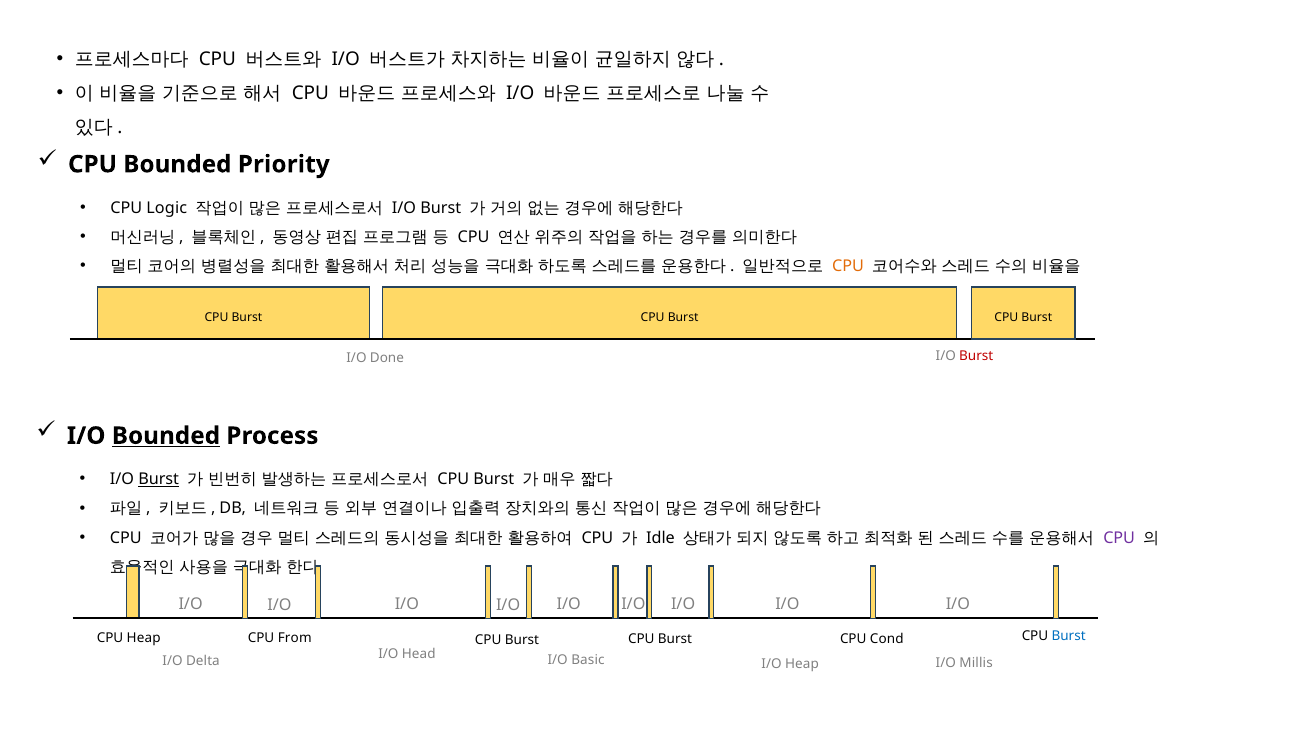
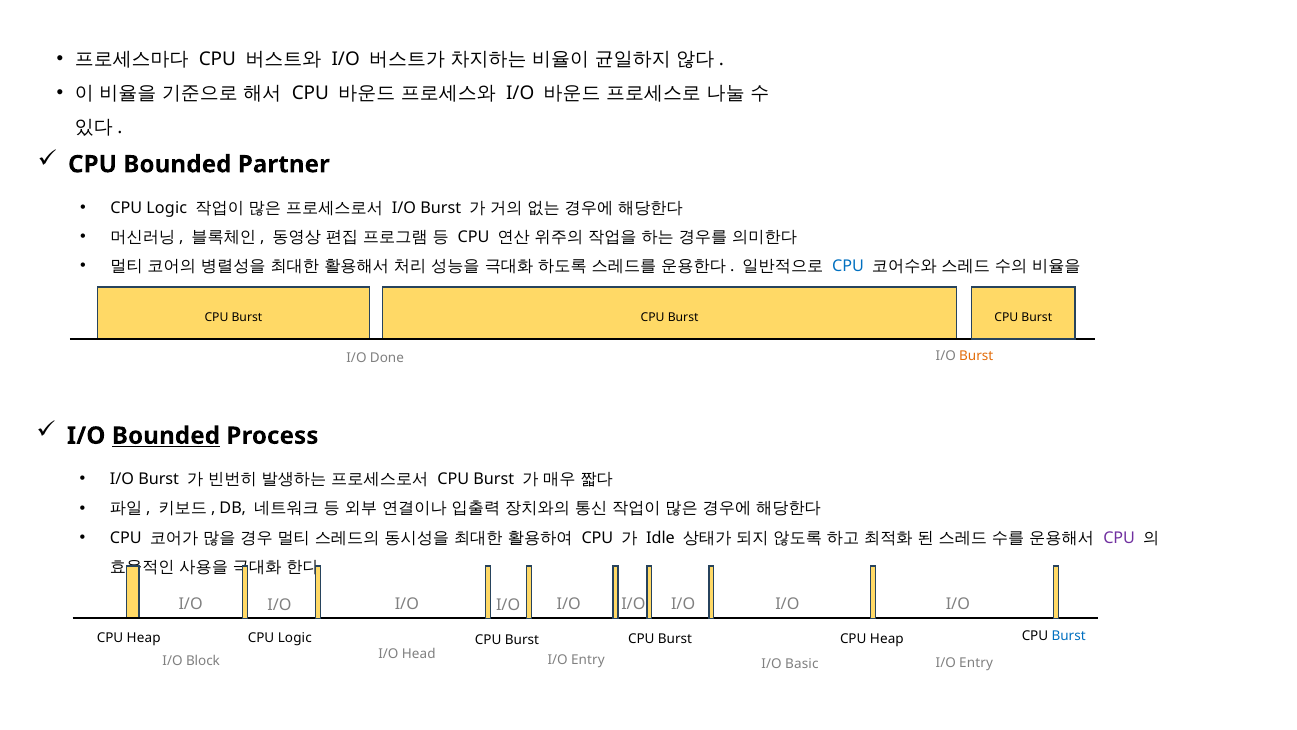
Priority: Priority -> Partner (284, 164)
CPU colour: orange -> blue (848, 266)
Burst colour: red -> orange (976, 356)
Burst underline: present -> none (159, 479)
From: From -> Logic (295, 637)
Burst CPU Cond: Cond -> Heap (887, 639)
Basic: Basic -> Entry (588, 660)
I/O Heap: Heap -> Basic (802, 664)
Millis: Millis -> Entry (976, 662)
Delta: Delta -> Block (203, 661)
